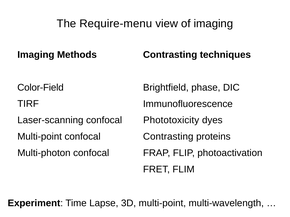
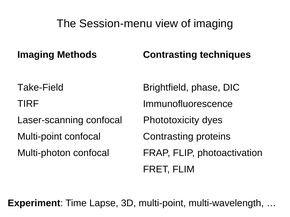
Require-menu: Require-menu -> Session-menu (116, 24)
Color-Field: Color-Field -> Take-Field (40, 88)
